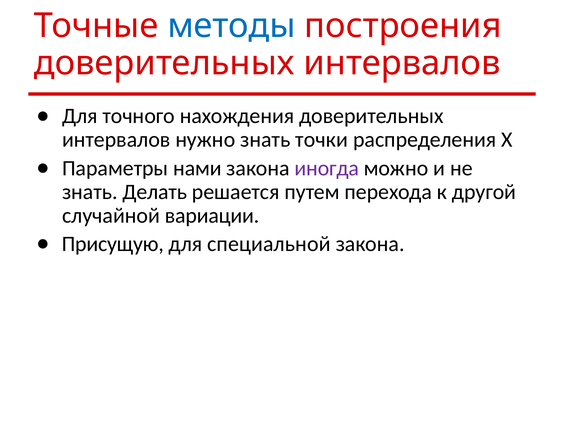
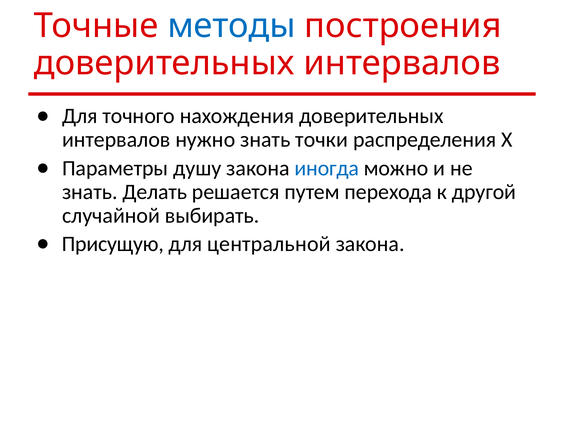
нами: нами -> душу (197, 168)
иногда colour: purple -> blue (327, 168)
вариации: вариации -> выбирать (212, 216)
специальной: специальной -> центральной (269, 244)
